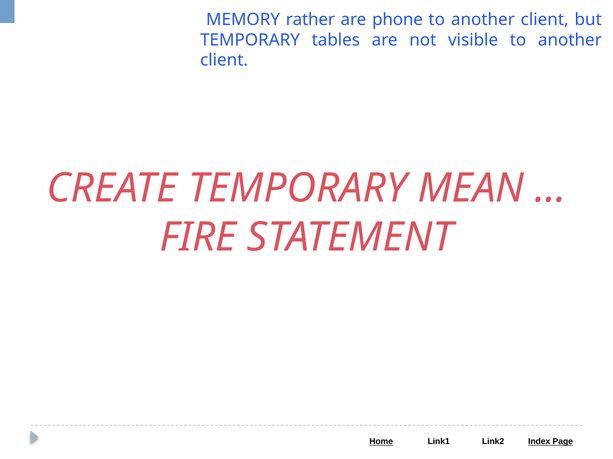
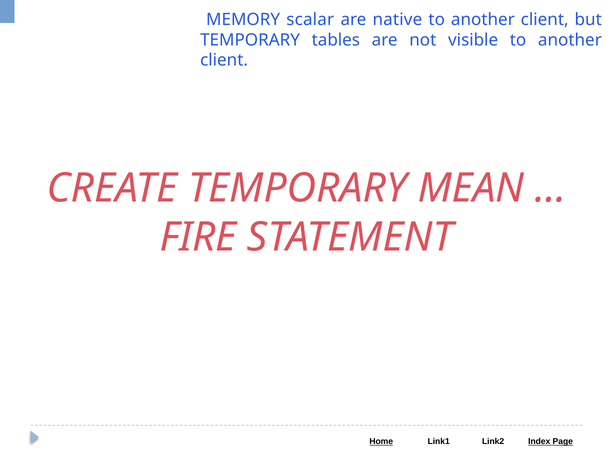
rather: rather -> scalar (310, 20)
phone: phone -> native (397, 20)
